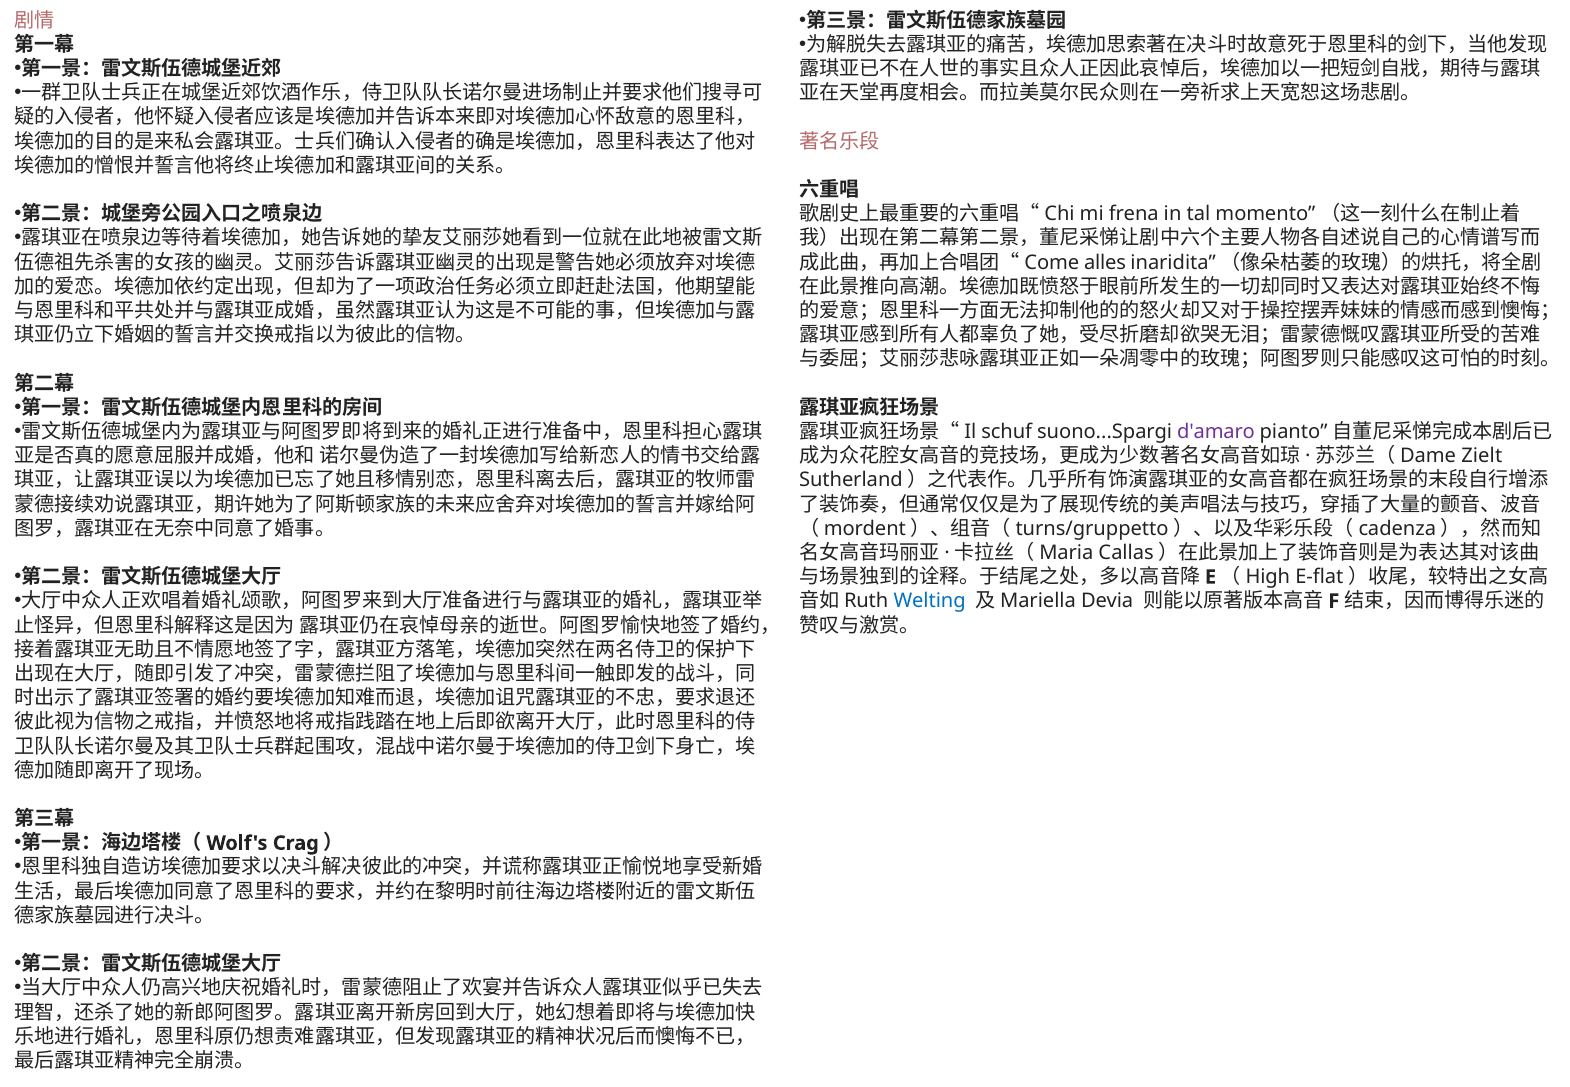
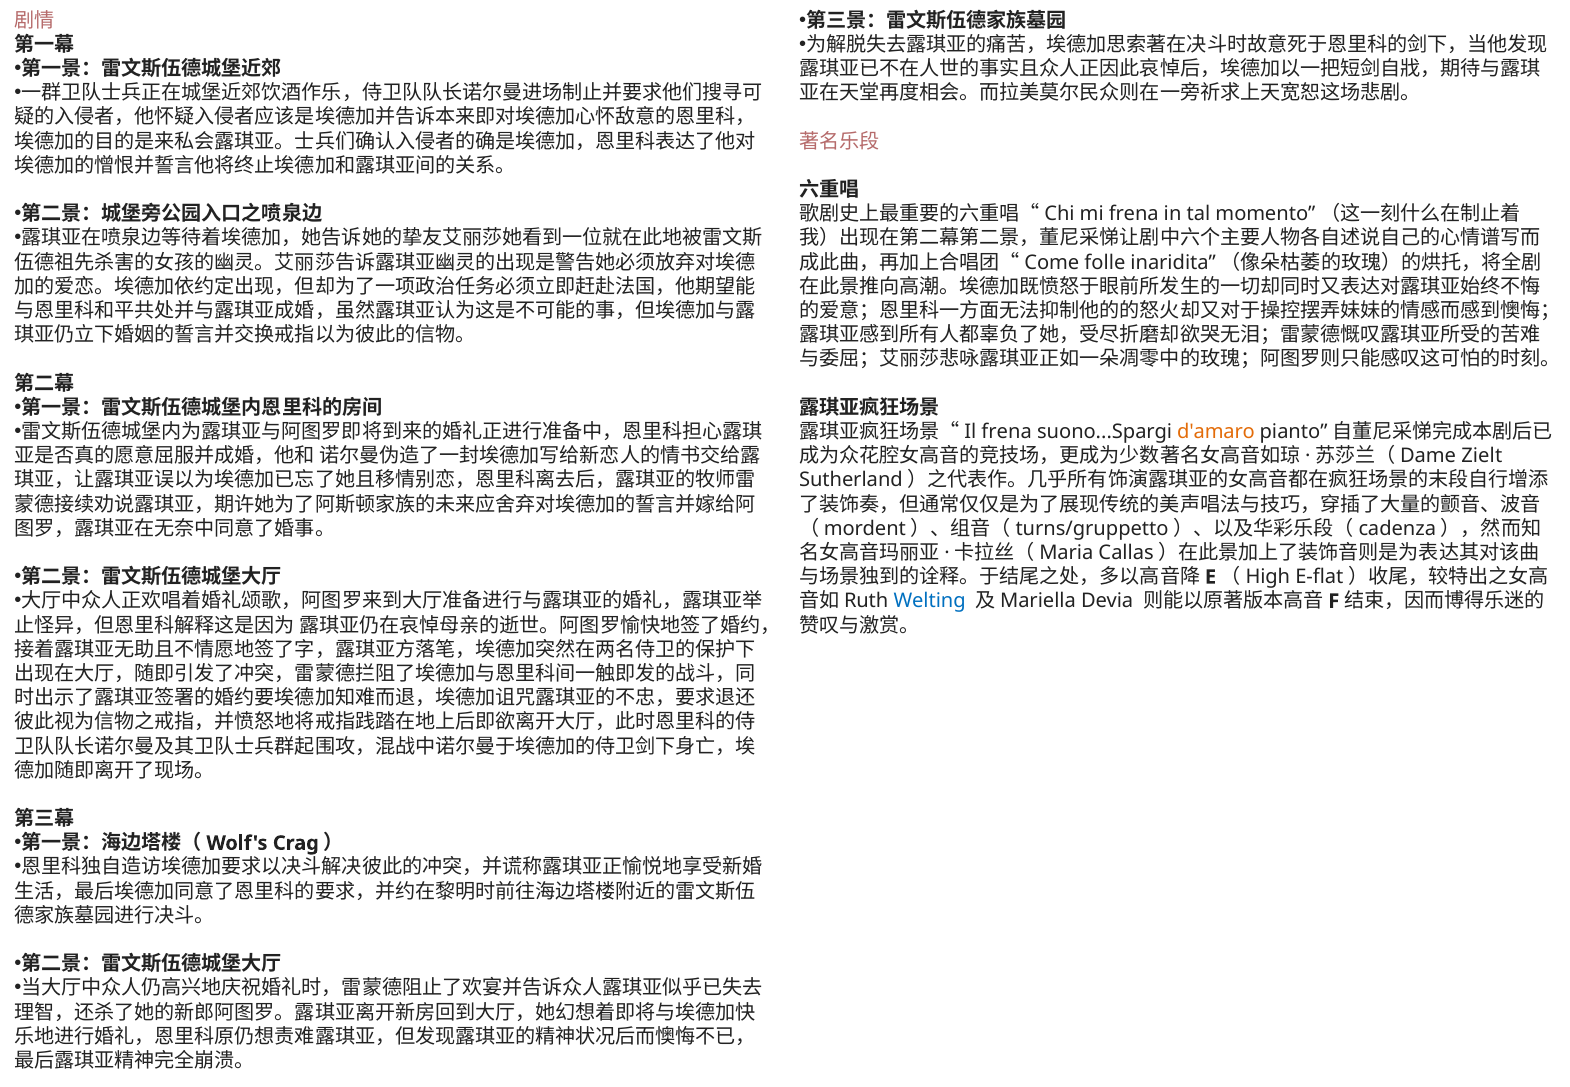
alles: alles -> folle (1105, 262)
schuf: schuf -> frena (1007, 432)
d'amaro colour: purple -> orange (1216, 432)
